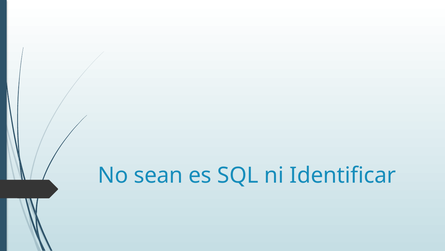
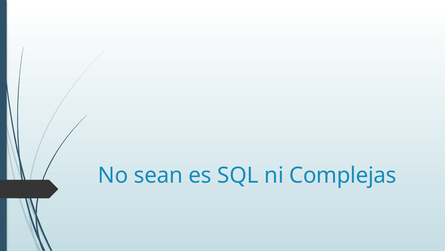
Identificar: Identificar -> Complejas (343, 175)
